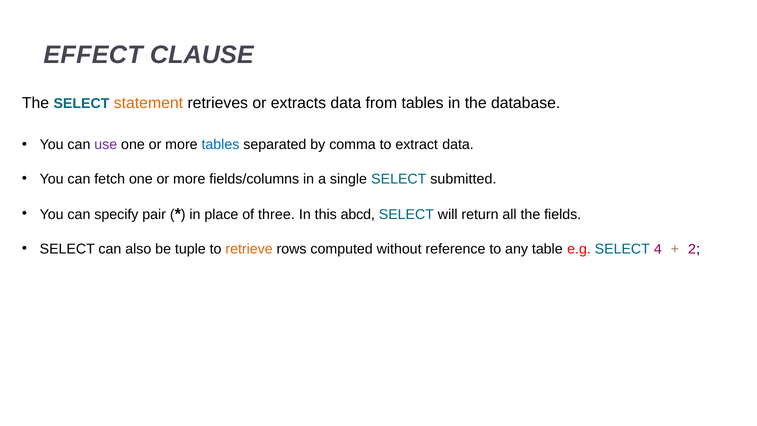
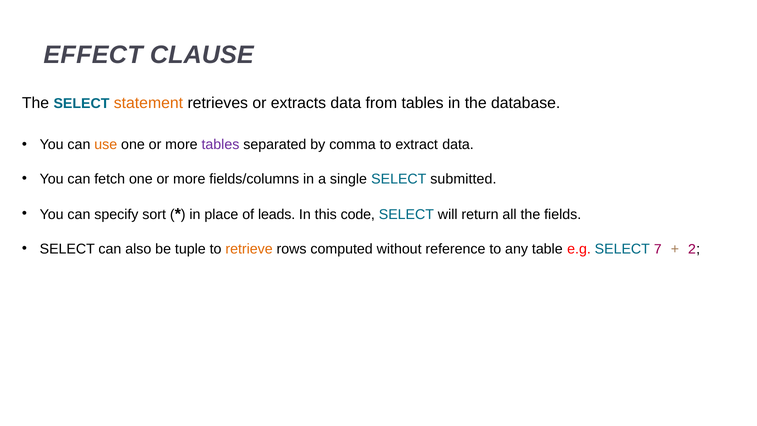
use colour: purple -> orange (106, 145)
tables colour: blue -> purple (220, 145)
pair: pair -> sort (154, 214)
three: three -> leads (277, 214)
abcd: abcd -> code (358, 214)
4: 4 -> 7 (658, 249)
